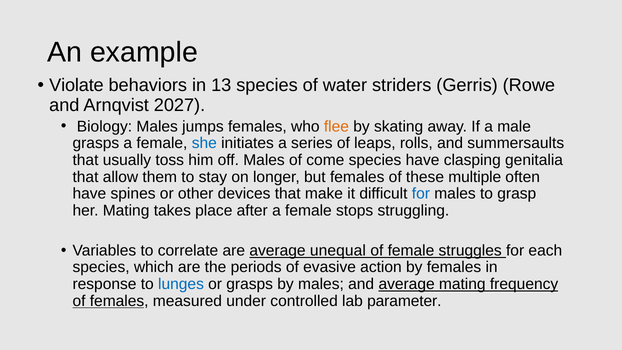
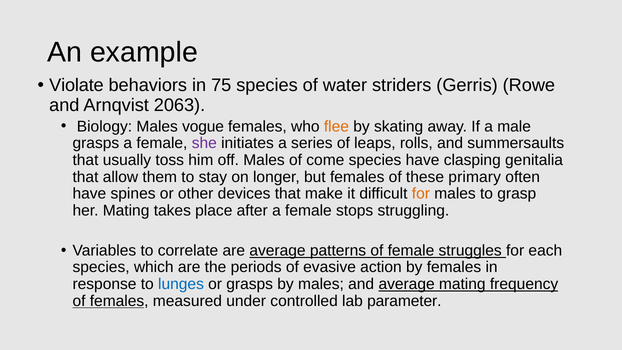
13: 13 -> 75 (221, 85)
2027: 2027 -> 2063 (180, 105)
jumps: jumps -> vogue (203, 126)
she colour: blue -> purple (204, 143)
multiple: multiple -> primary (475, 177)
for colour: blue -> orange (421, 194)
unequal: unequal -> patterns (338, 250)
